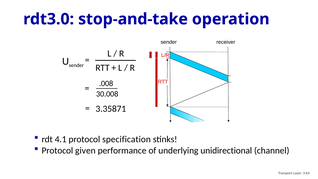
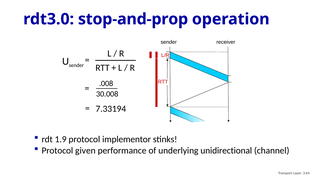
stop-and-take: stop-and-take -> stop-and-prop (133, 19)
3.35871: 3.35871 -> 7.33194 (111, 109)
4.1: 4.1 -> 1.9 (61, 139)
specification: specification -> implementor (127, 139)
